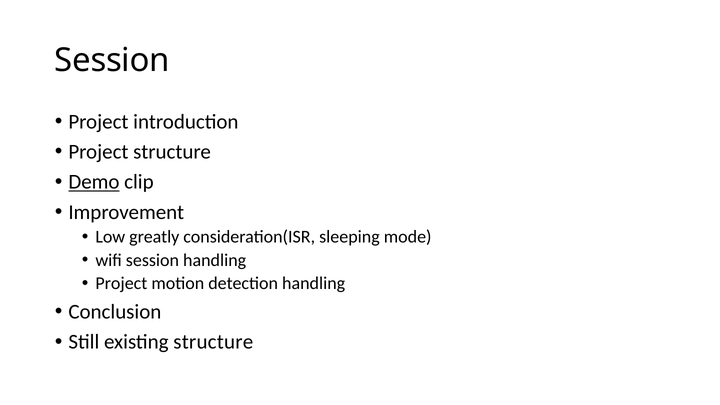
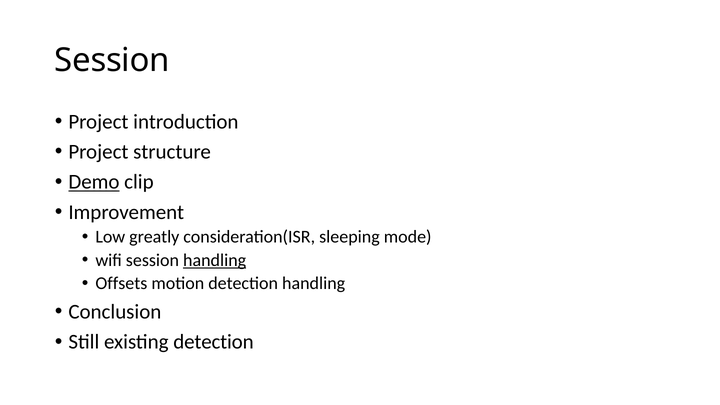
handling underline: none -> present (215, 260)
Project: Project -> Offsets (121, 283)
existing structure: structure -> detection (213, 342)
